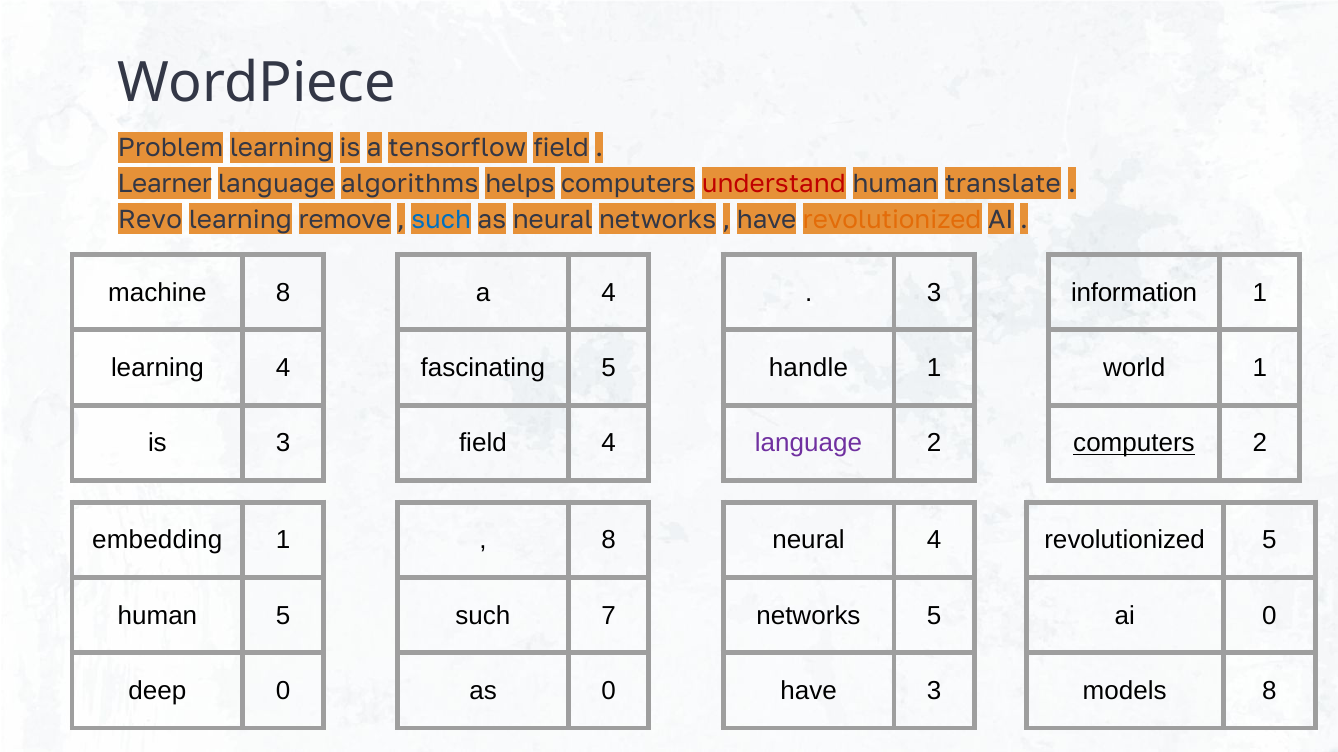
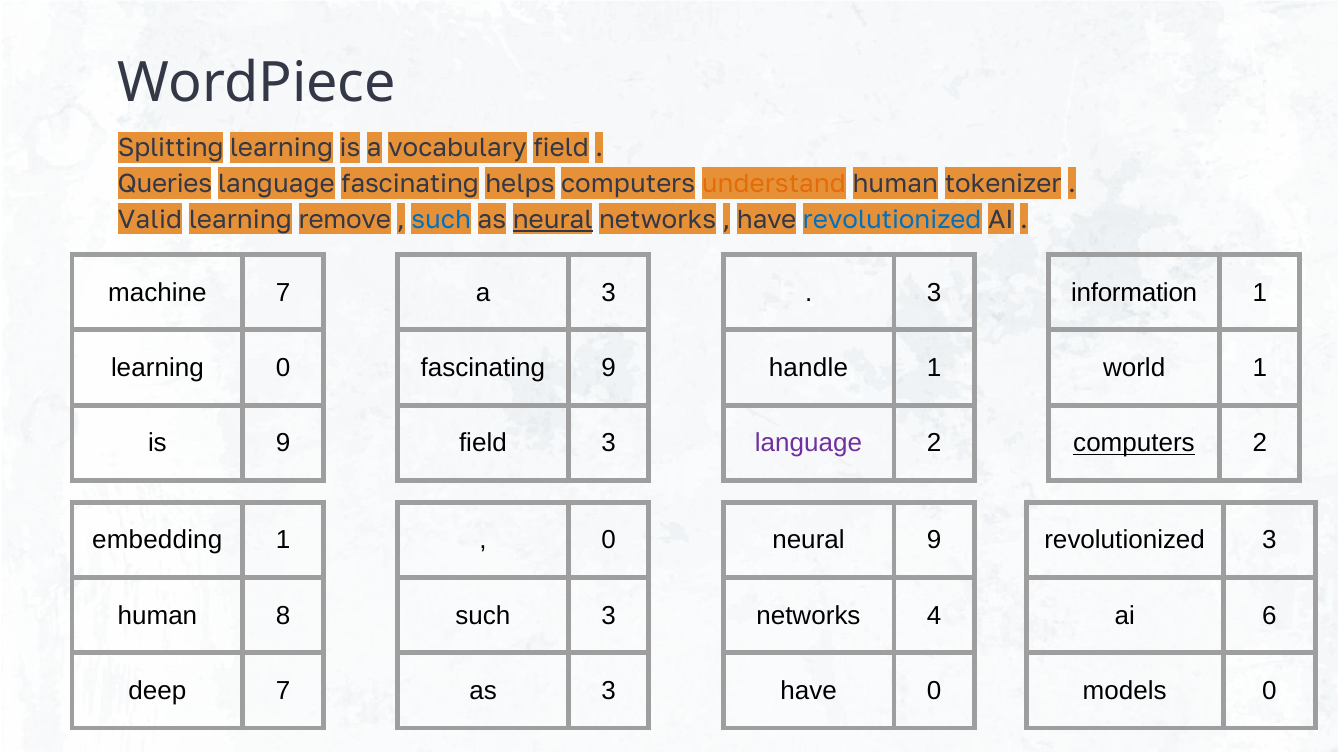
Problem: Problem -> Splitting (171, 148)
tensorflow: tensorflow -> vocabulary (457, 148)
Learner: Learner -> Queries (165, 184)
language algorithms: algorithms -> fascinating (410, 184)
understand colour: red -> orange (774, 184)
translate: translate -> tokenizer (1003, 184)
Revo: Revo -> Valid (150, 220)
neural underline: none -> present (553, 220)
revolutionized colour: orange -> blue (892, 220)
machine 8: 8 -> 7 (283, 293)
a 4: 4 -> 3 (609, 293)
learning 4: 4 -> 0 (283, 368)
fascinating 5: 5 -> 9 (609, 368)
is 3: 3 -> 9 (283, 444)
field 4: 4 -> 3 (609, 444)
8: 8 -> 0 (609, 541)
neural 4: 4 -> 9 (934, 541)
revolutionized 5: 5 -> 3 (1269, 541)
human 5: 5 -> 8 (283, 616)
such 7: 7 -> 3 (609, 616)
networks 5: 5 -> 4 (934, 616)
ai 0: 0 -> 6 (1269, 616)
deep 0: 0 -> 7 (283, 691)
as 0: 0 -> 3 (609, 691)
have 3: 3 -> 0 (934, 691)
models 8: 8 -> 0 (1269, 691)
